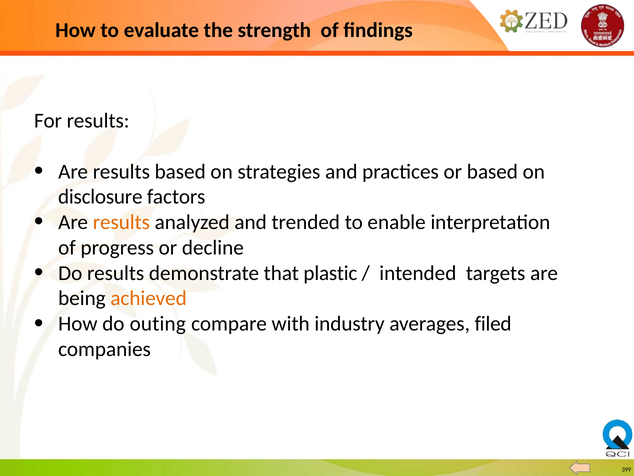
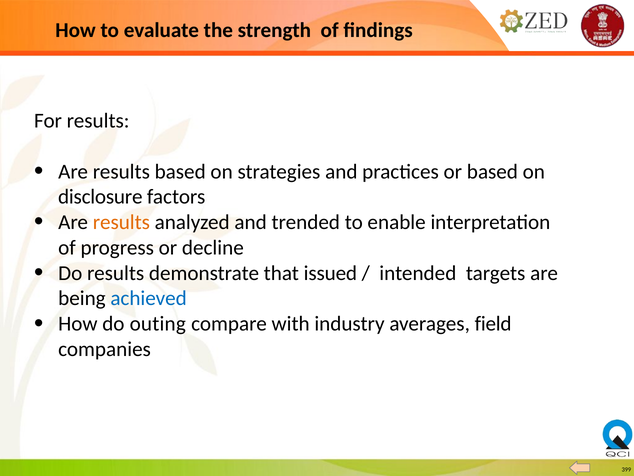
plastic: plastic -> issued (330, 273)
achieved colour: orange -> blue (149, 298)
filed: filed -> field (493, 324)
